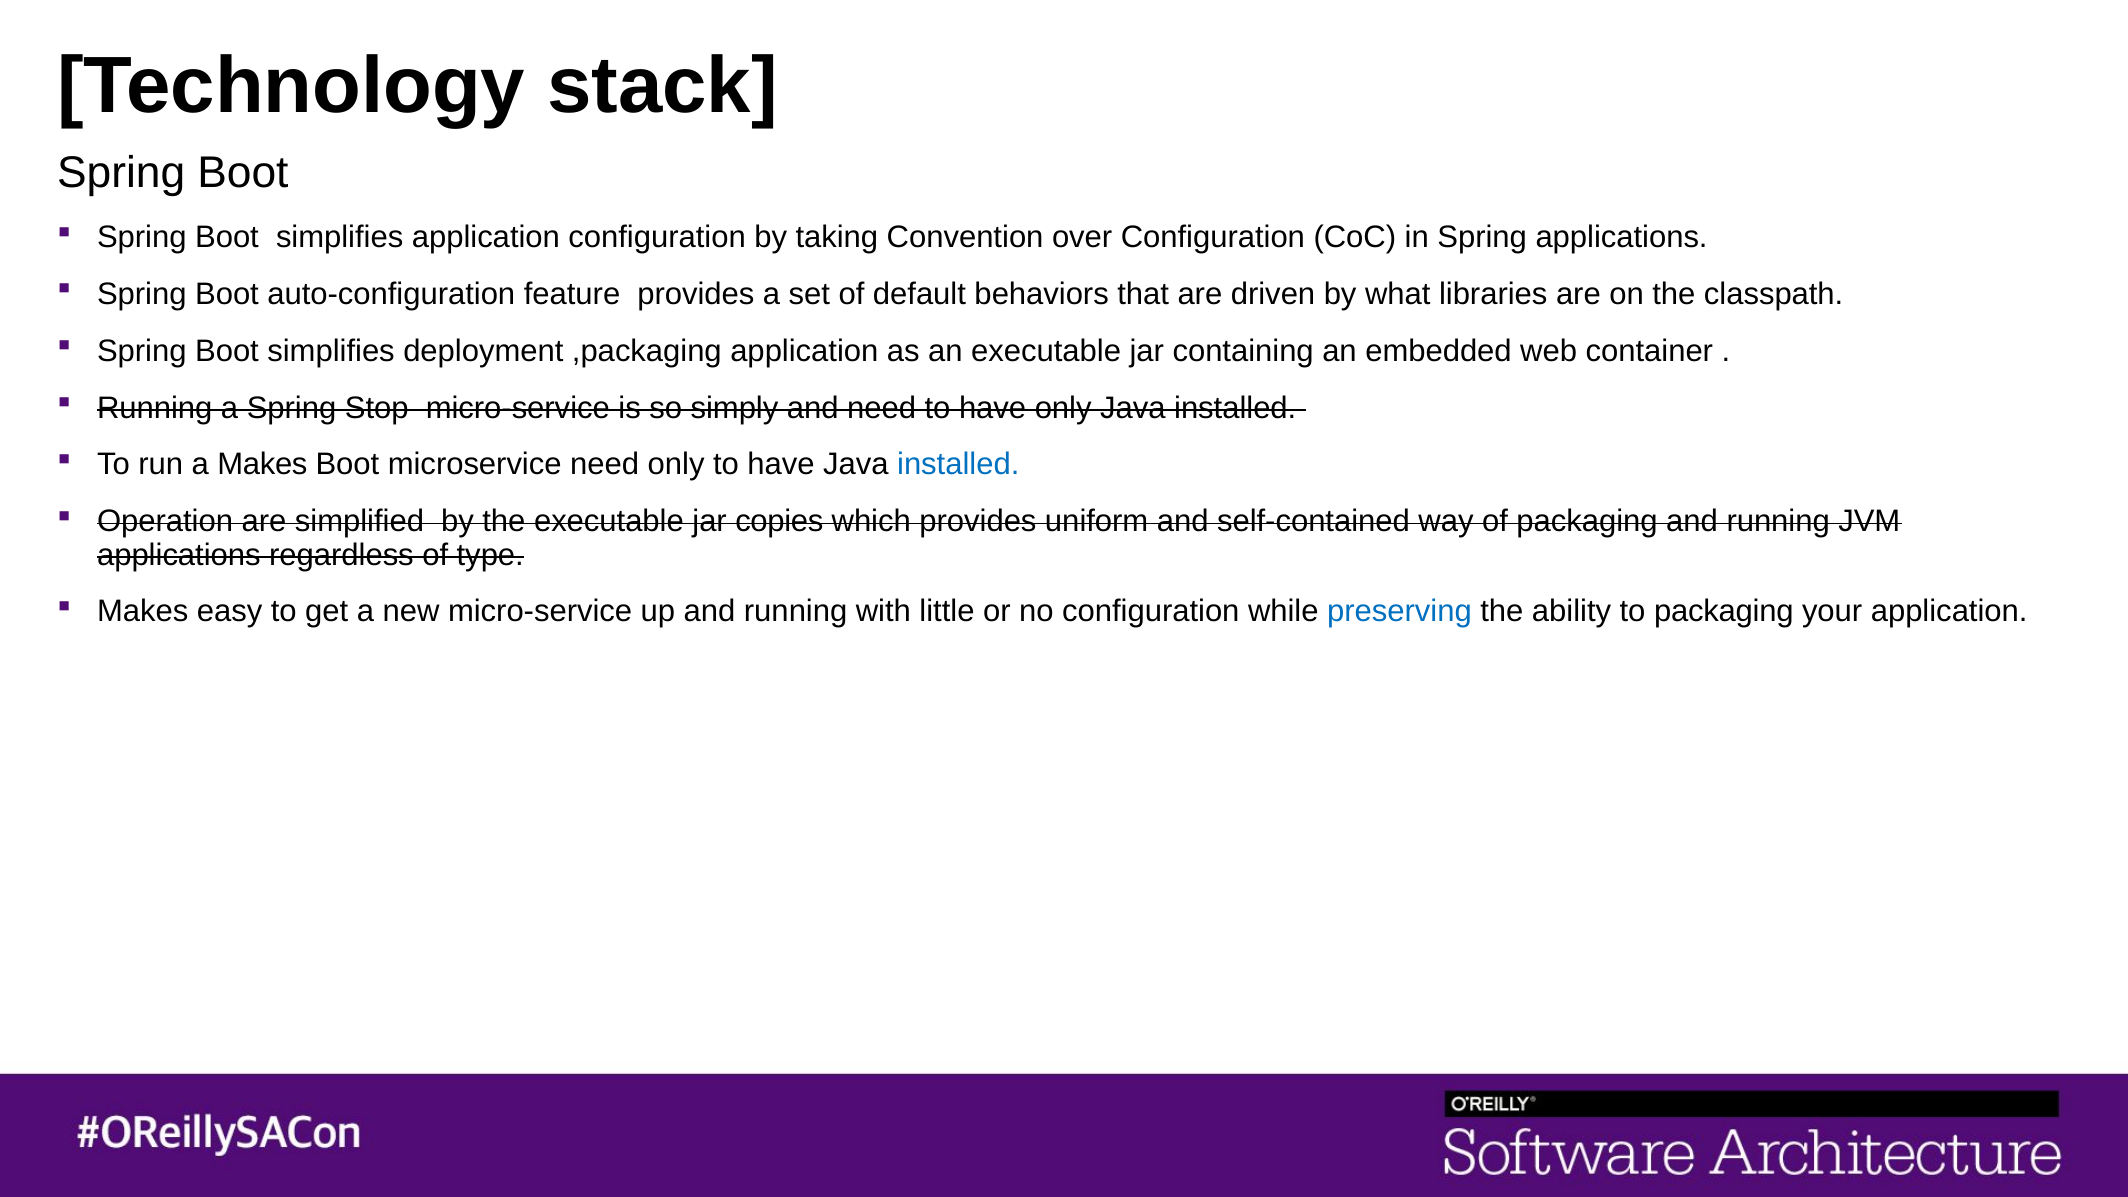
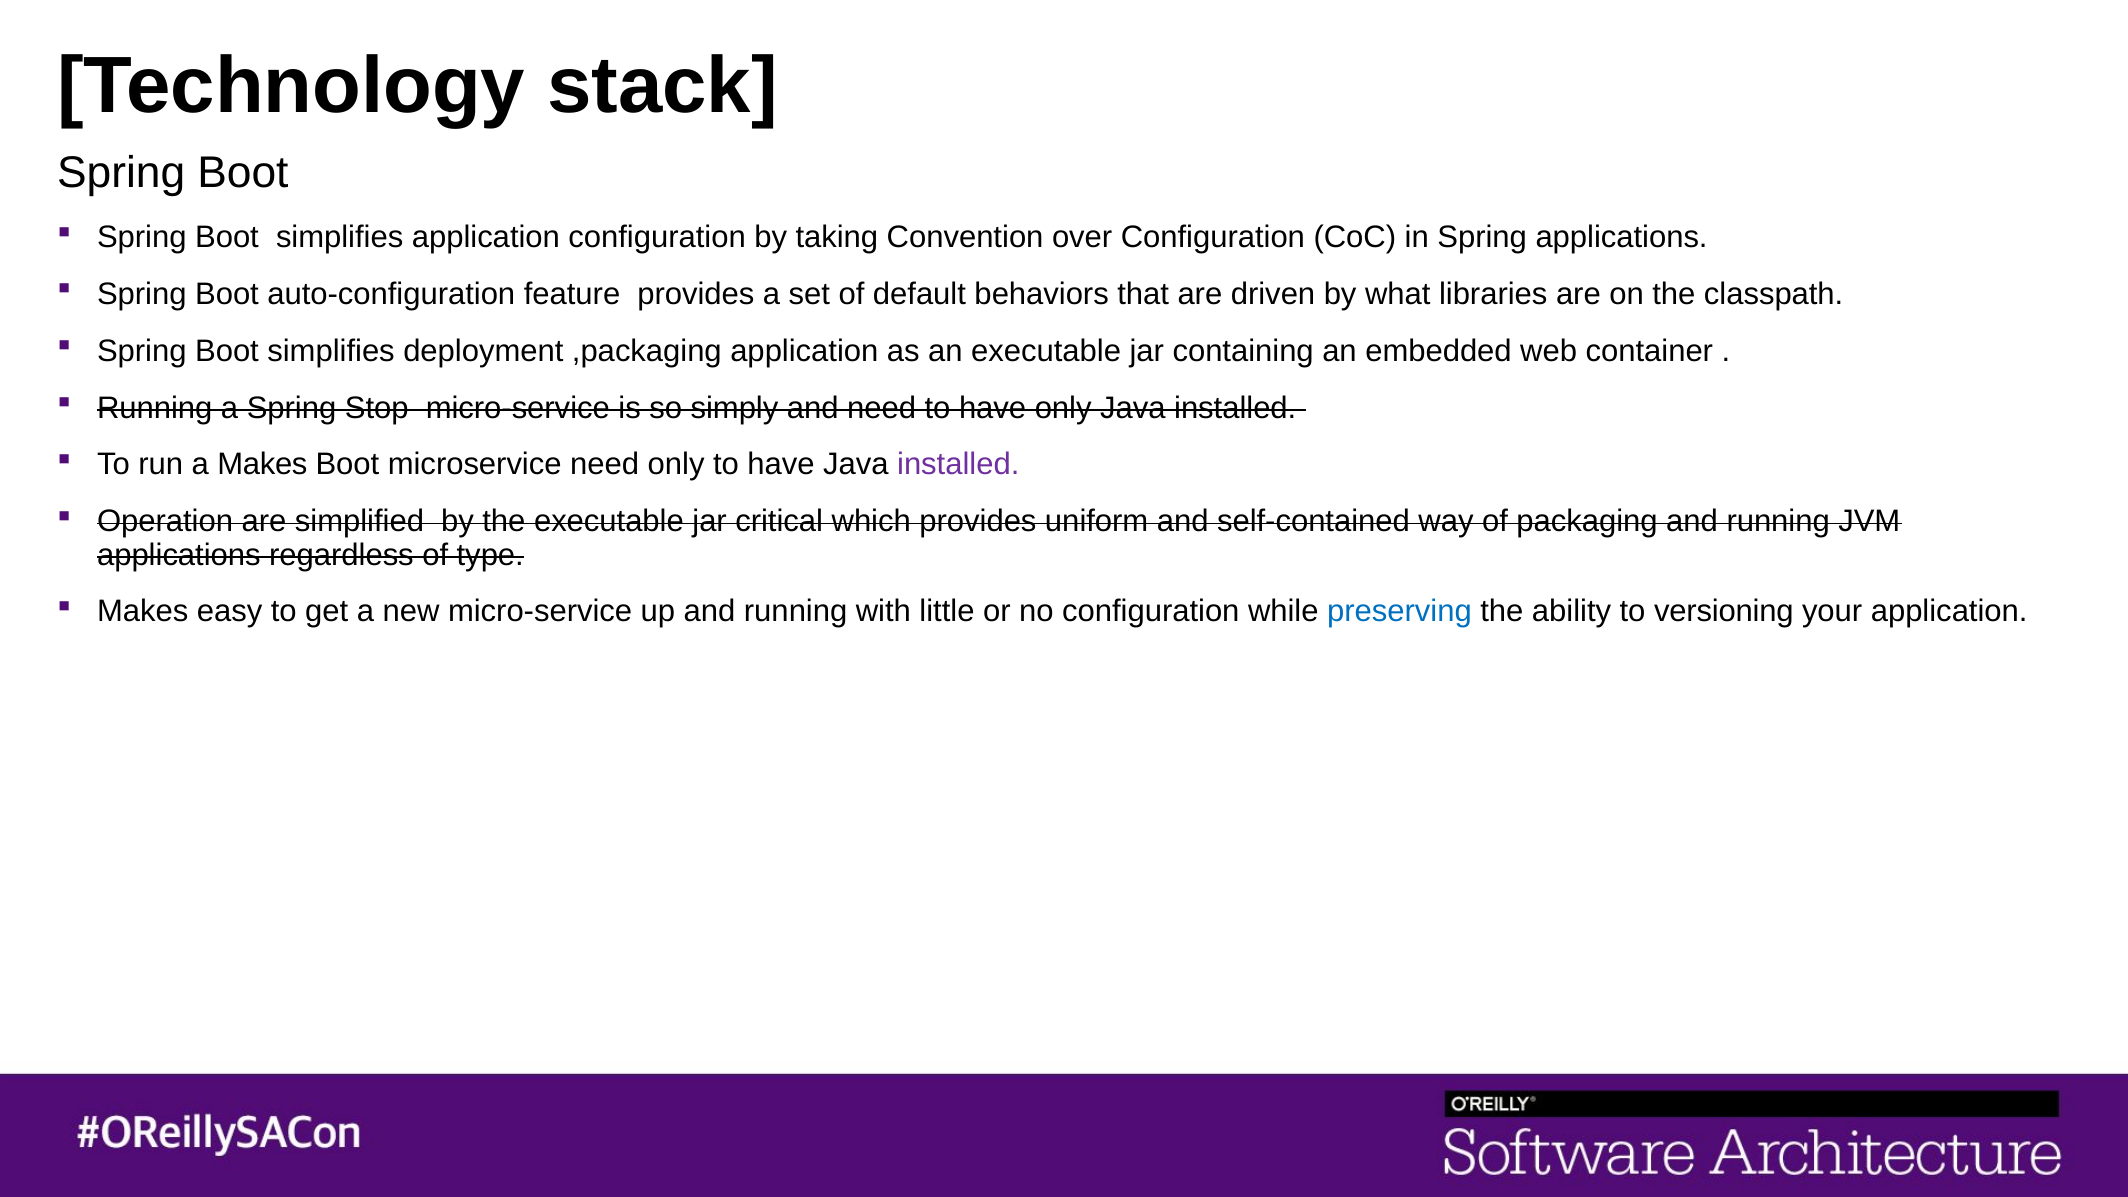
installed colour: blue -> purple (958, 465)
copies: copies -> critical (779, 521)
to packaging: packaging -> versioning (1724, 612)
